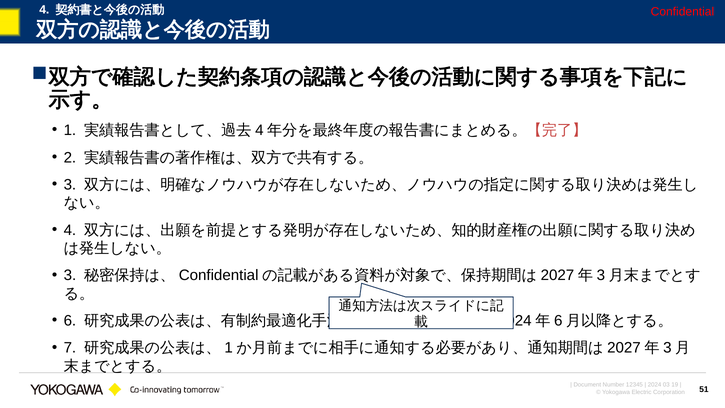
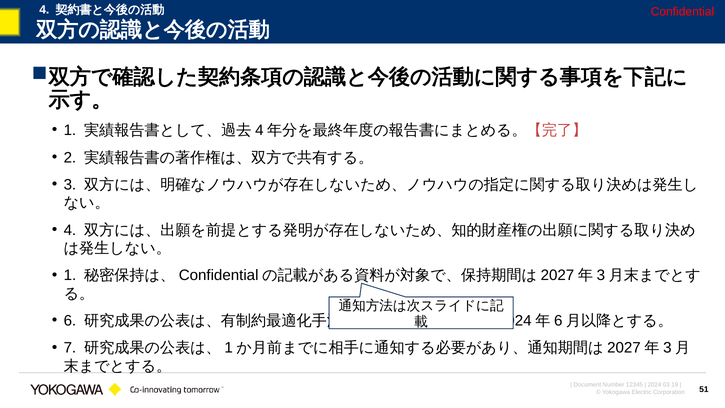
3: 3 -> 1 (70, 275)
